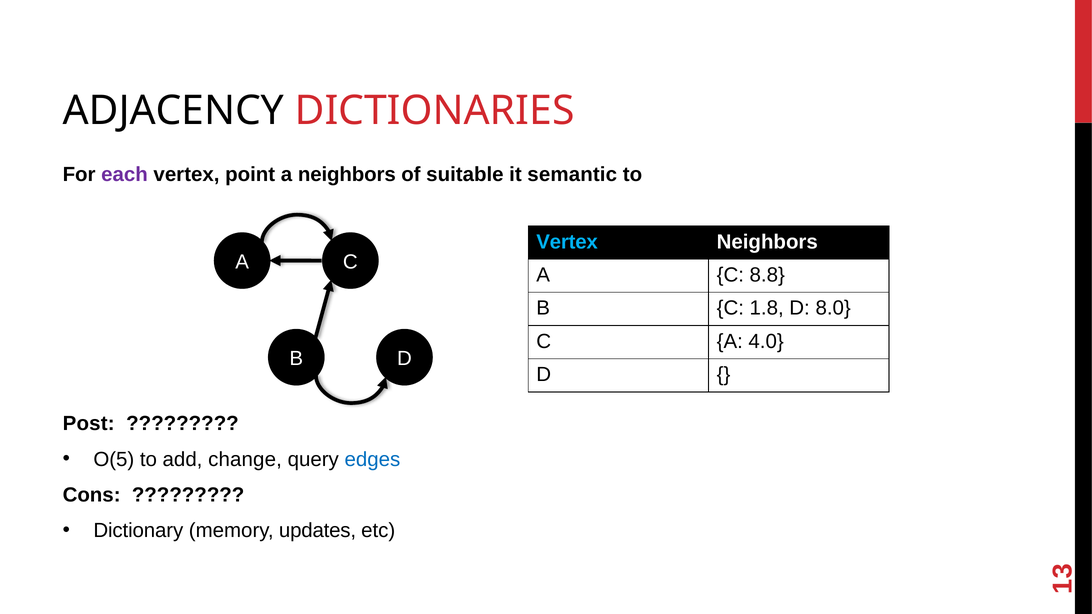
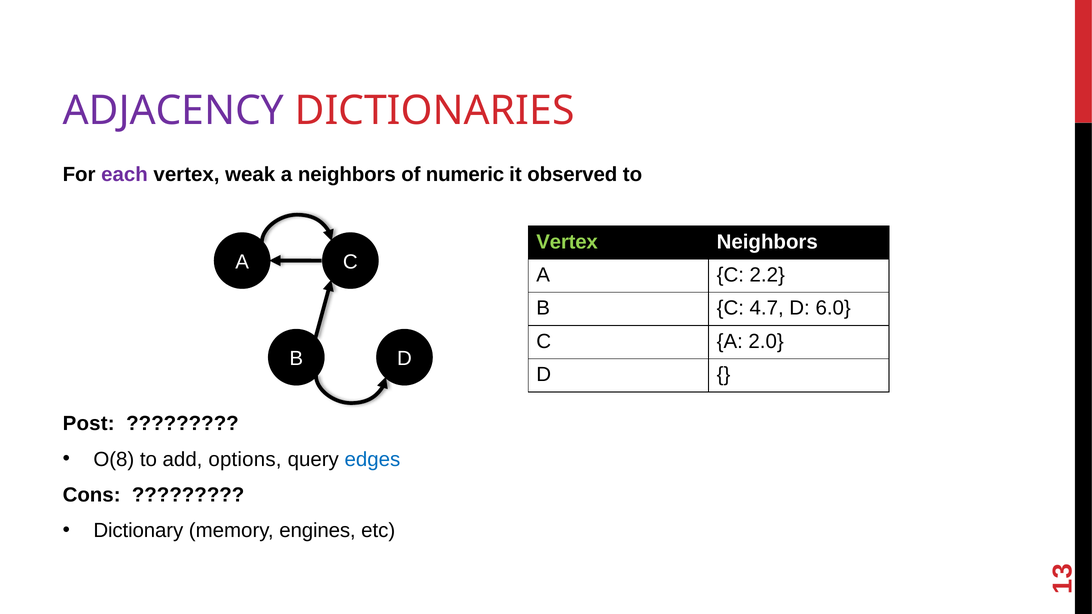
ADJACENCY colour: black -> purple (173, 111)
point: point -> weak (250, 175)
suitable: suitable -> numeric (465, 175)
semantic: semantic -> observed (572, 175)
Vertex colour: light blue -> light green (567, 242)
8.8: 8.8 -> 2.2 (767, 275)
1.8: 1.8 -> 4.7 (767, 308)
8.0: 8.0 -> 6.0 (833, 308)
4.0: 4.0 -> 2.0 (766, 342)
O(5: O(5 -> O(8 (114, 459)
change: change -> options (245, 459)
updates: updates -> engines (317, 531)
